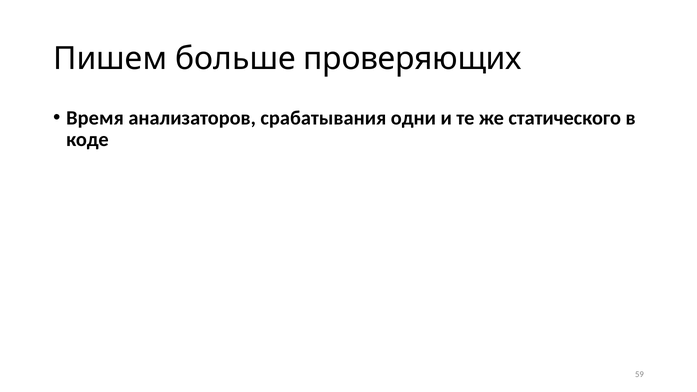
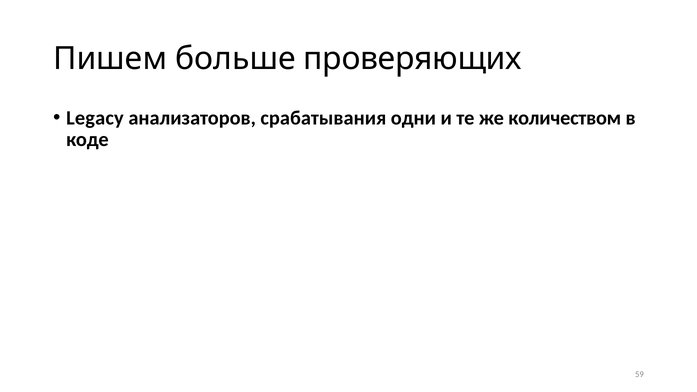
Время: Время -> Legacy (95, 118)
статического: статического -> количеством (565, 118)
